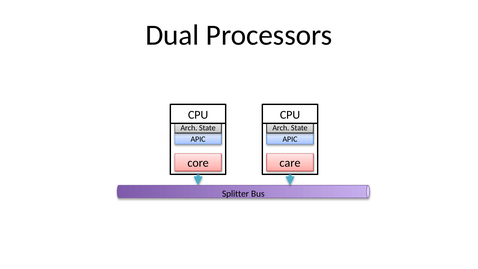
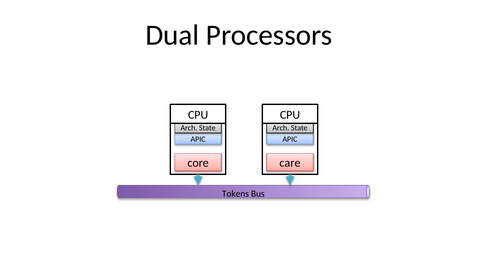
Splitter: Splitter -> Tokens (235, 194)
